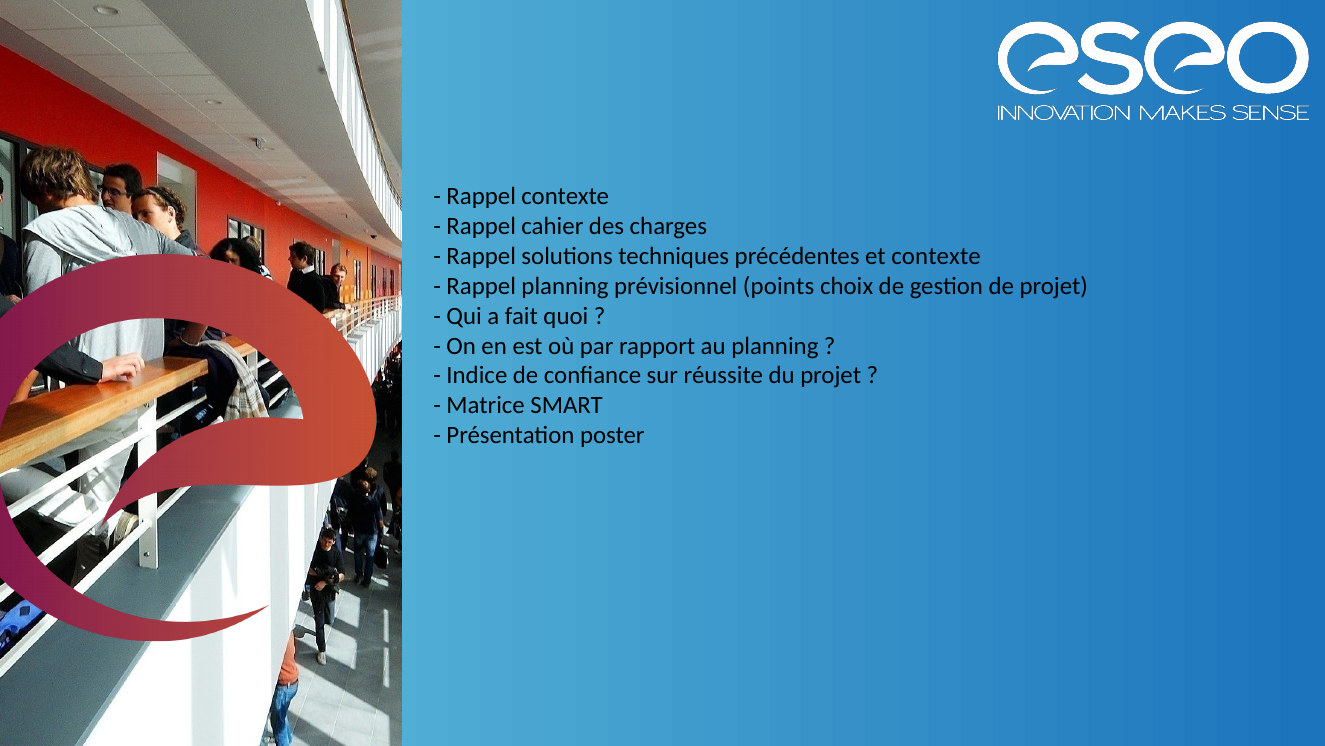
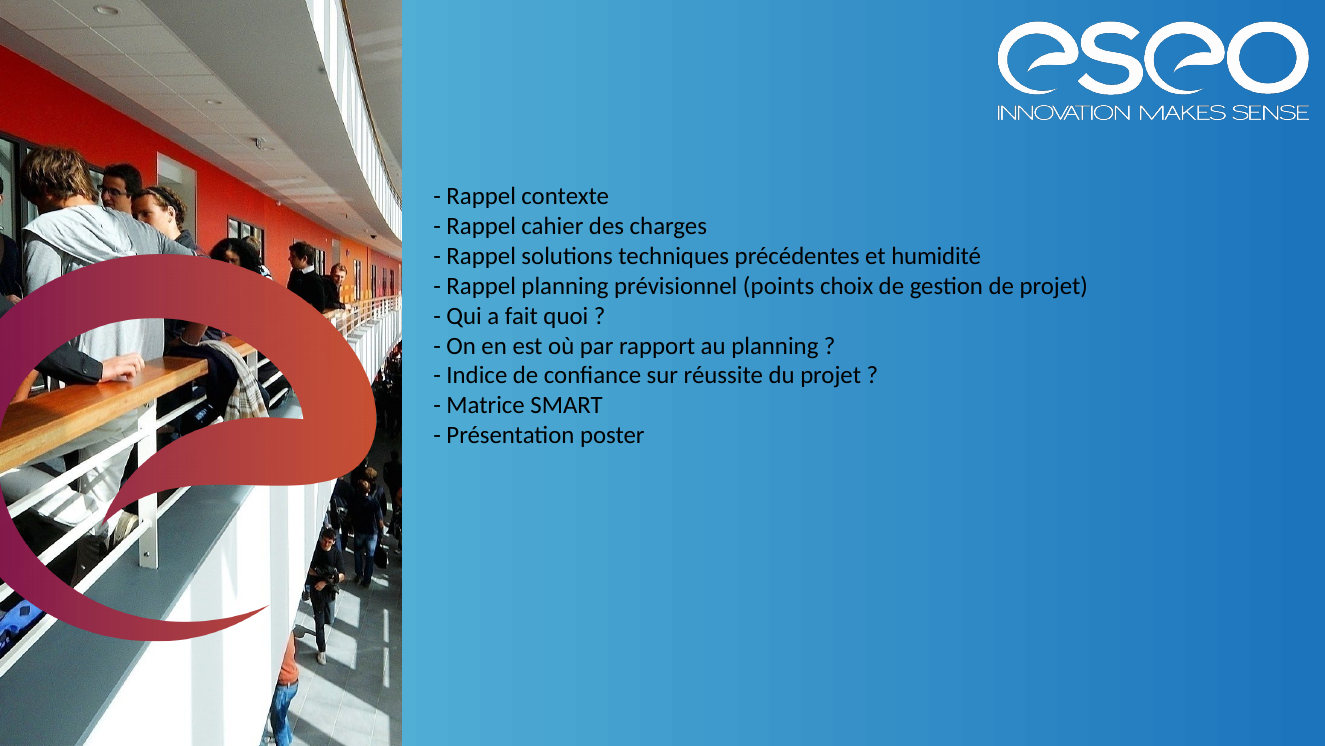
et contexte: contexte -> humidité (936, 256)
